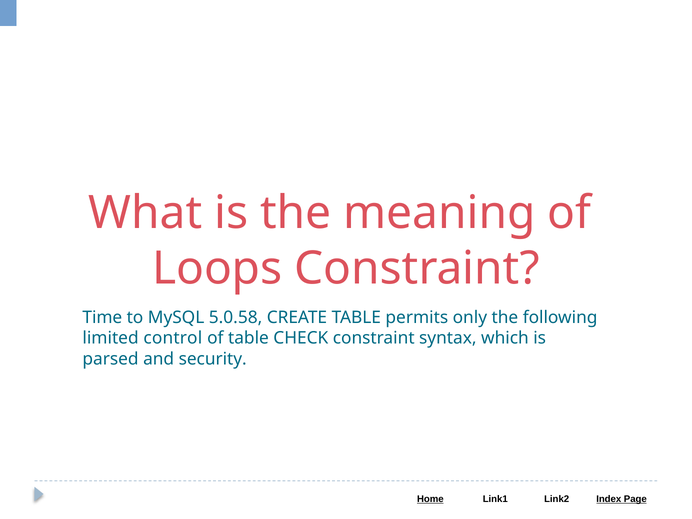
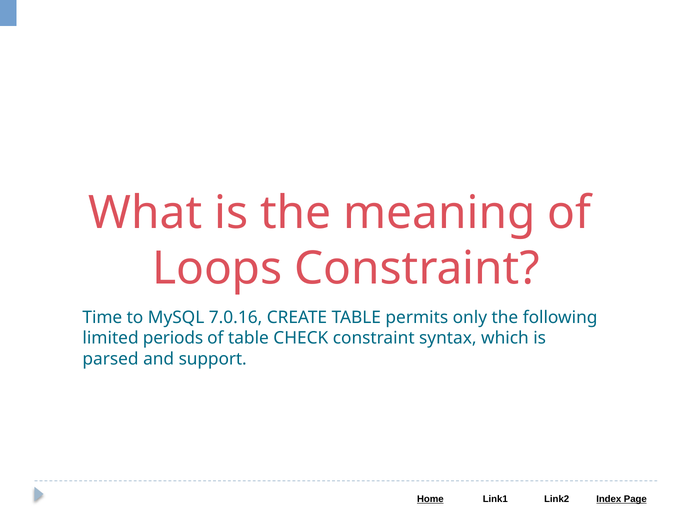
5.0.58: 5.0.58 -> 7.0.16 (236, 317)
control: control -> periods (173, 338)
security: security -> support (213, 359)
